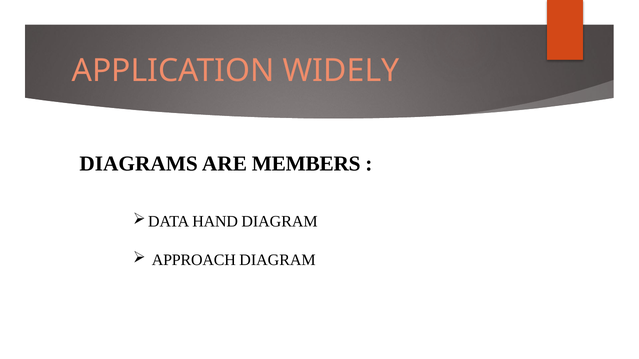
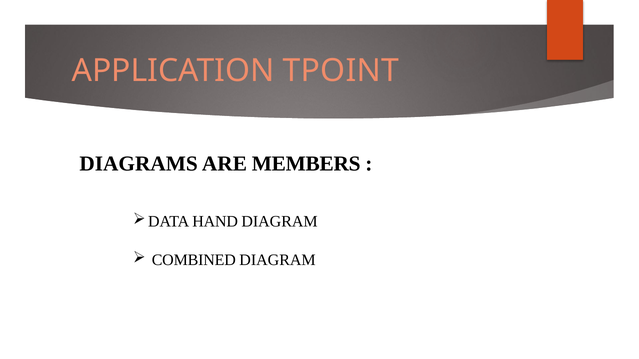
WIDELY: WIDELY -> TPOINT (341, 71)
APPROACH: APPROACH -> COMBINED (194, 260)
